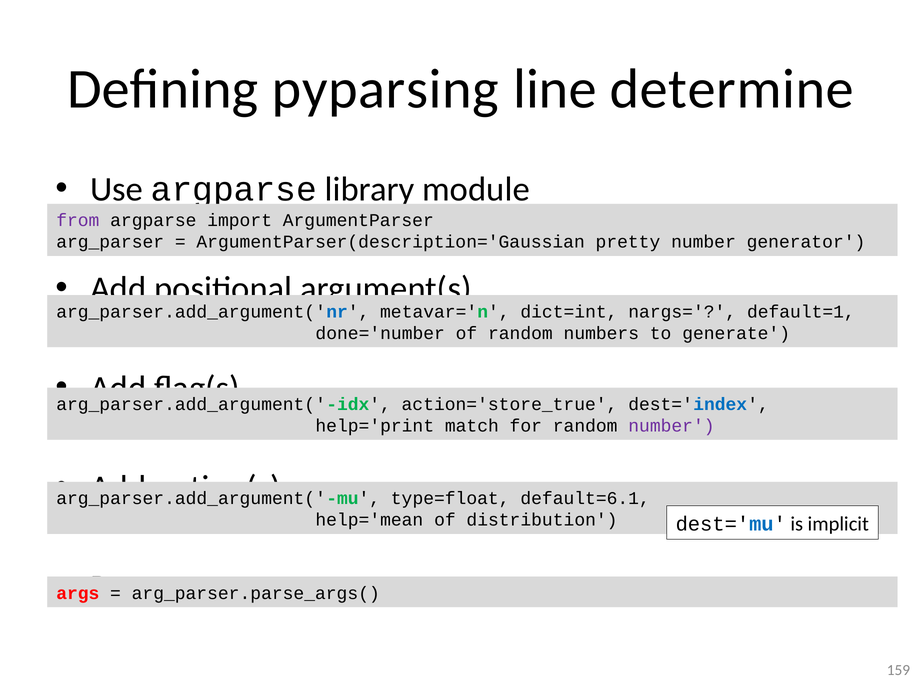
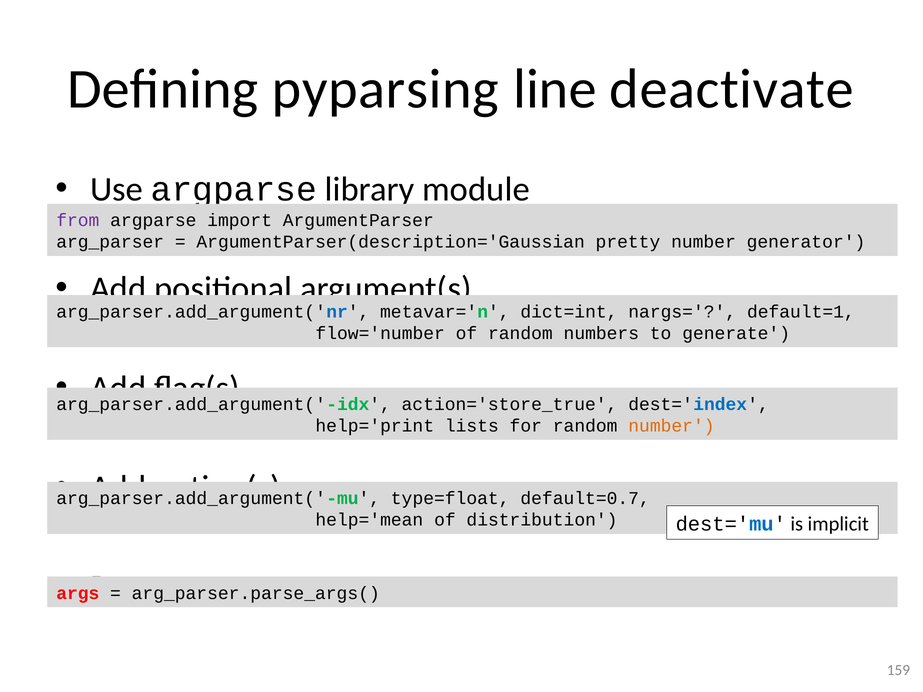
determine: determine -> deactivate (732, 89)
done='number: done='number -> flow='number (380, 333)
match: match -> lists (472, 426)
number colour: purple -> orange (671, 426)
default=6.1: default=6.1 -> default=0.7 (585, 499)
